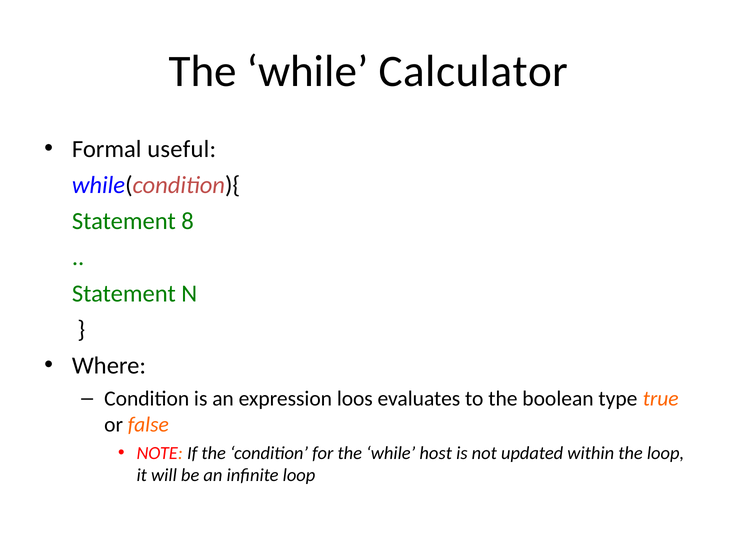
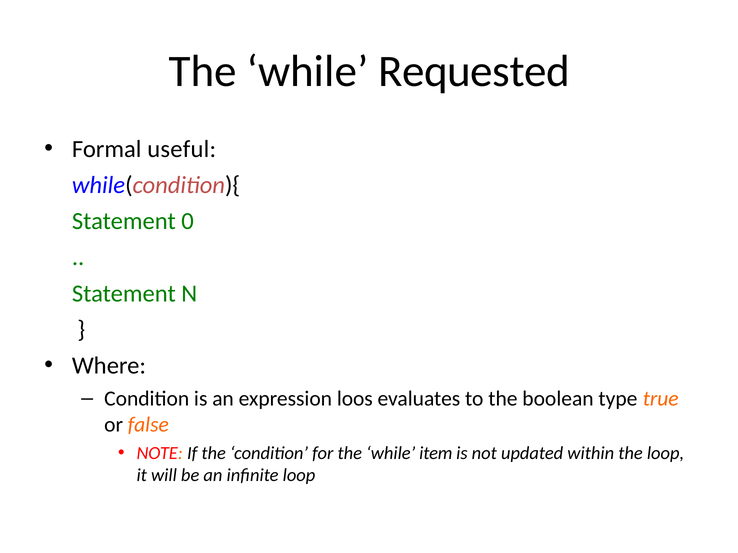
Calculator: Calculator -> Requested (474, 71)
8: 8 -> 0 (187, 222)
host: host -> item (436, 454)
